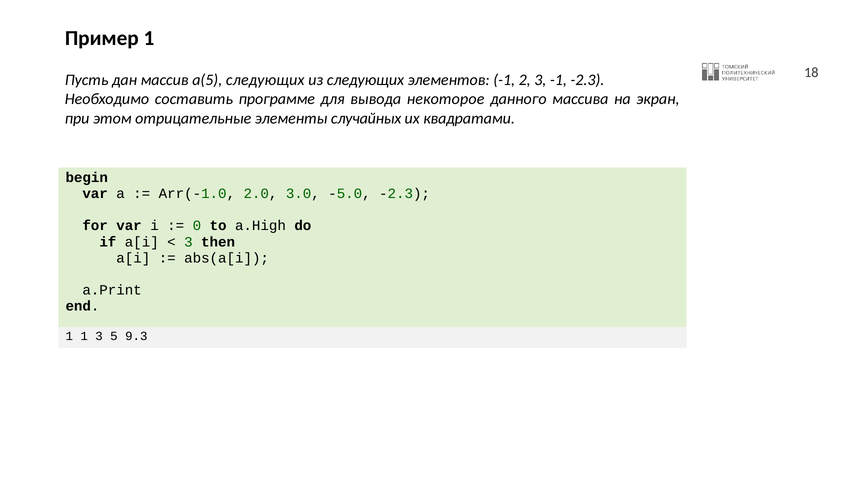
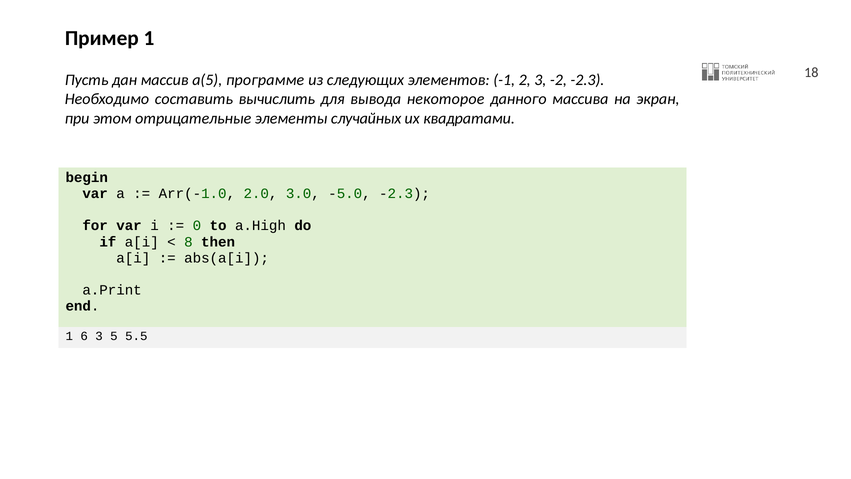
a(5 следующих: следующих -> программе (265, 80)
3 -1: -1 -> -2 (558, 80)
программе: программе -> вычислить (277, 99)
3: 3 -> 8 (188, 242)
1 1: 1 -> 6 (84, 336)
9.3: 9.3 -> 5.5 (136, 336)
